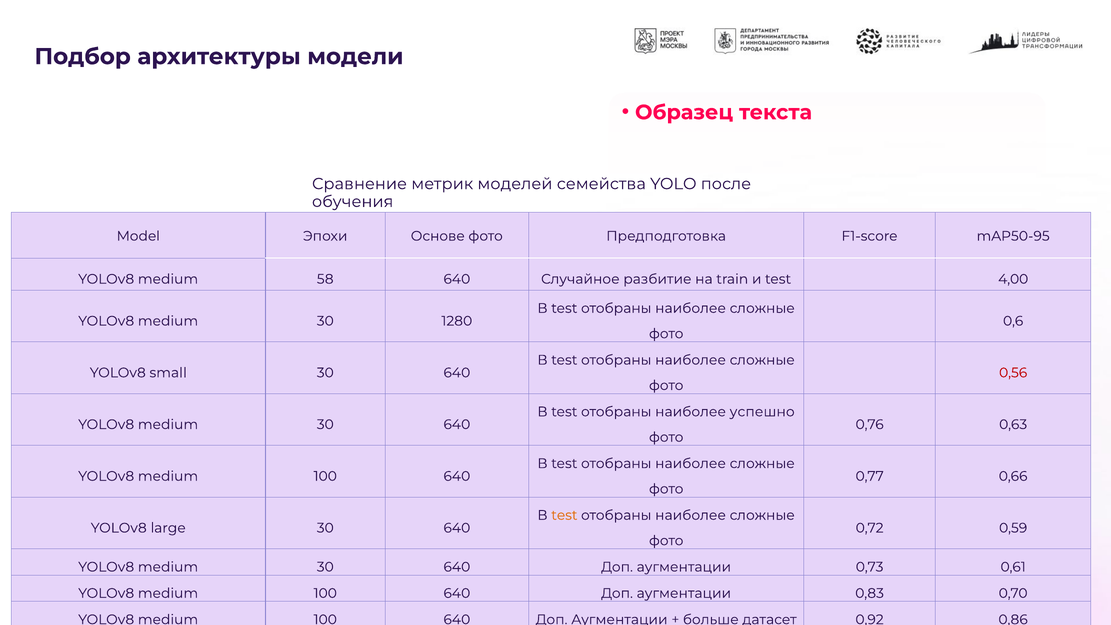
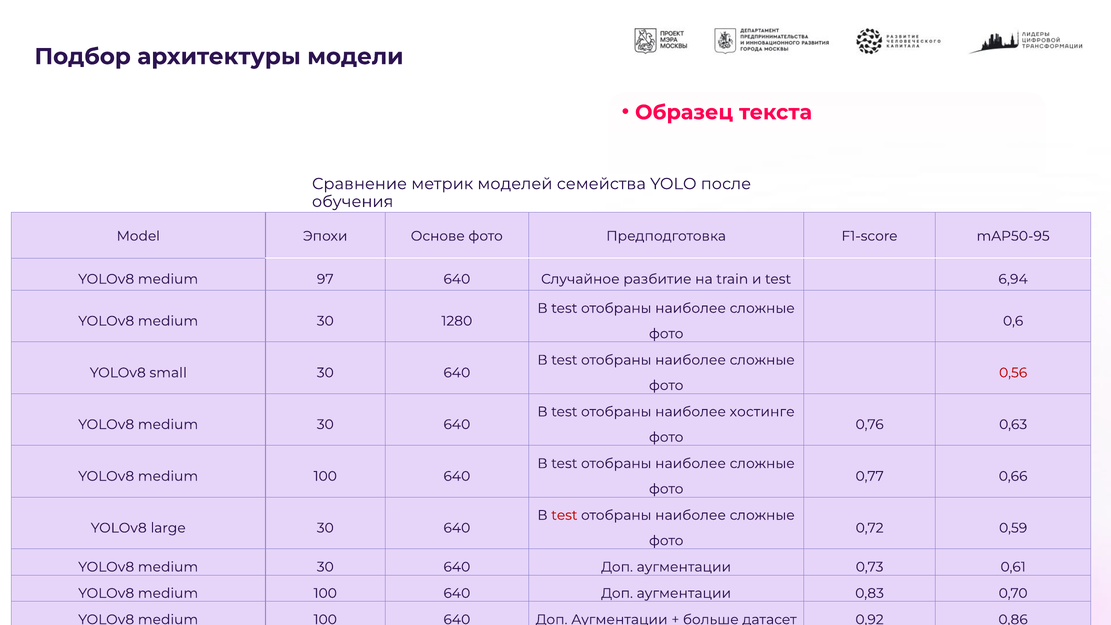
58: 58 -> 97 (325, 279)
4,00: 4,00 -> 6,94 (1013, 279)
успешно: успешно -> хостинге (762, 412)
test colour: orange -> red (564, 515)
